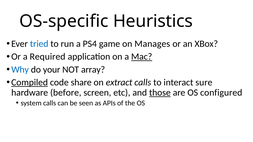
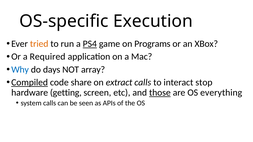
Heuristics: Heuristics -> Execution (153, 21)
tried colour: blue -> orange (39, 44)
PS4 underline: none -> present (90, 44)
Manages: Manages -> Programs (152, 44)
Mac underline: present -> none (142, 57)
your: your -> days (52, 70)
sure: sure -> stop (204, 83)
before: before -> getting (66, 93)
configured: configured -> everything (221, 93)
